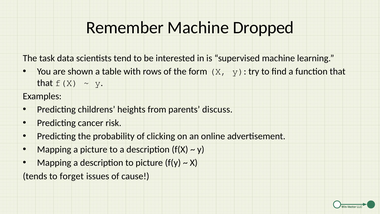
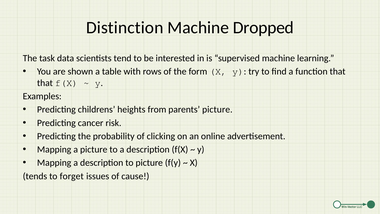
Remember: Remember -> Distinction (125, 28)
parents discuss: discuss -> picture (217, 109)
